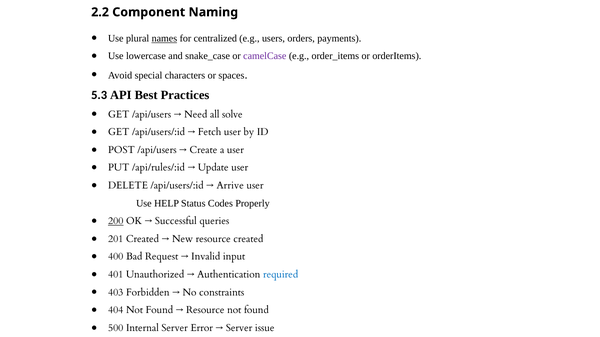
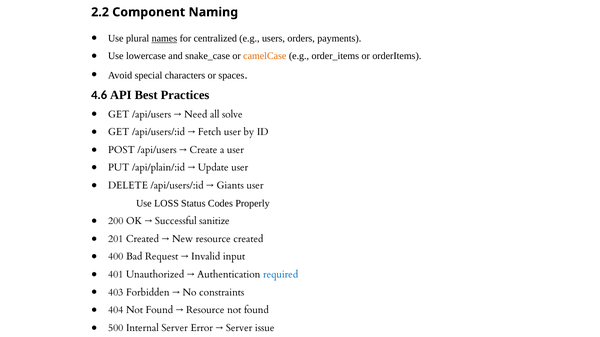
camelCase colour: purple -> orange (265, 56)
5.3: 5.3 -> 4.6 (99, 95)
/api/rules/:id: /api/rules/:id -> /api/plain/:id (159, 168)
Arrive: Arrive -> Giants (230, 186)
HELP: HELP -> LOSS (167, 204)
200 underline: present -> none (116, 221)
queries: queries -> sanitize (214, 221)
